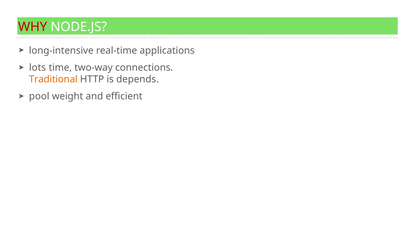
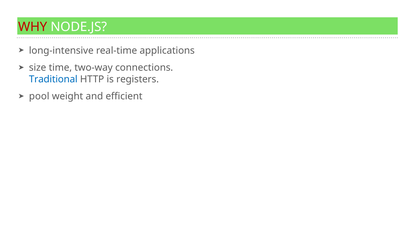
lots: lots -> size (38, 68)
Traditional colour: orange -> blue (53, 79)
depends: depends -> registers (138, 79)
